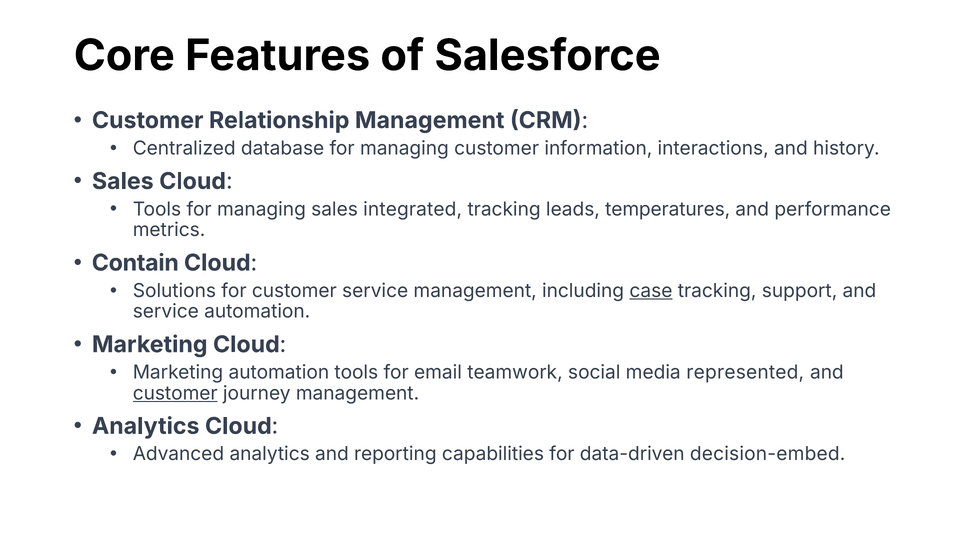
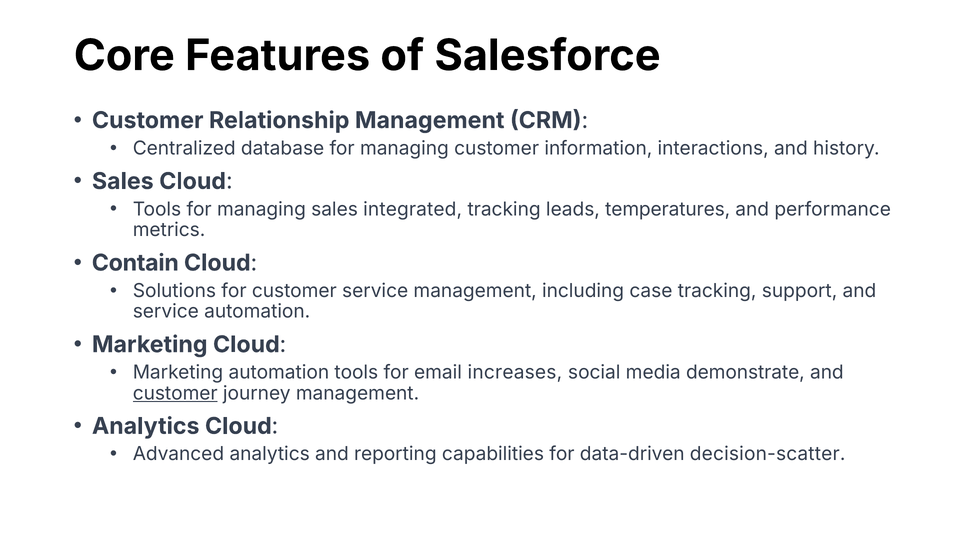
case underline: present -> none (651, 291)
teamwork: teamwork -> increases (515, 372)
represented: represented -> demonstrate (745, 372)
decision-embed: decision-embed -> decision-scatter (768, 454)
